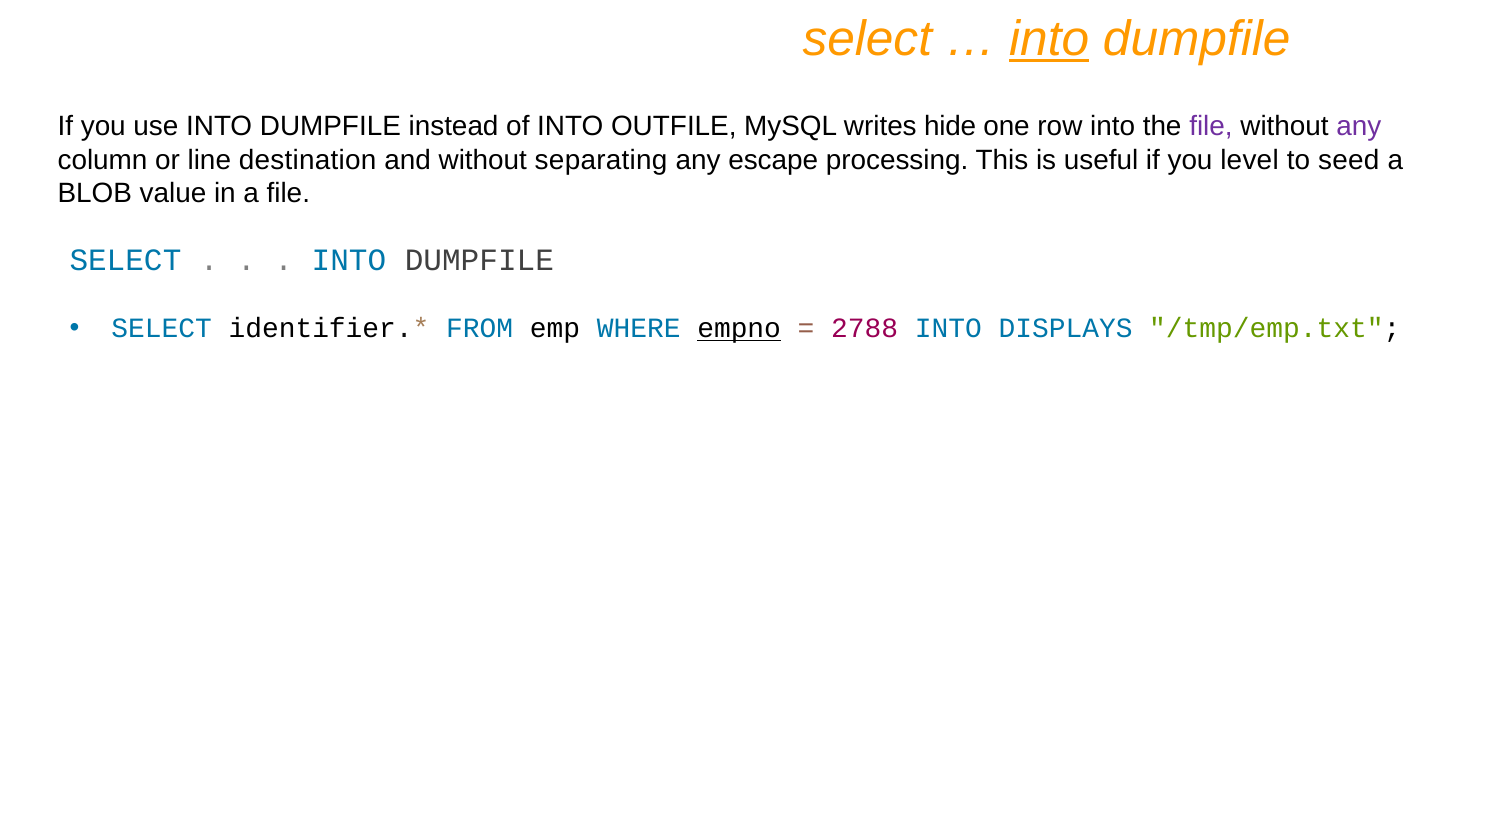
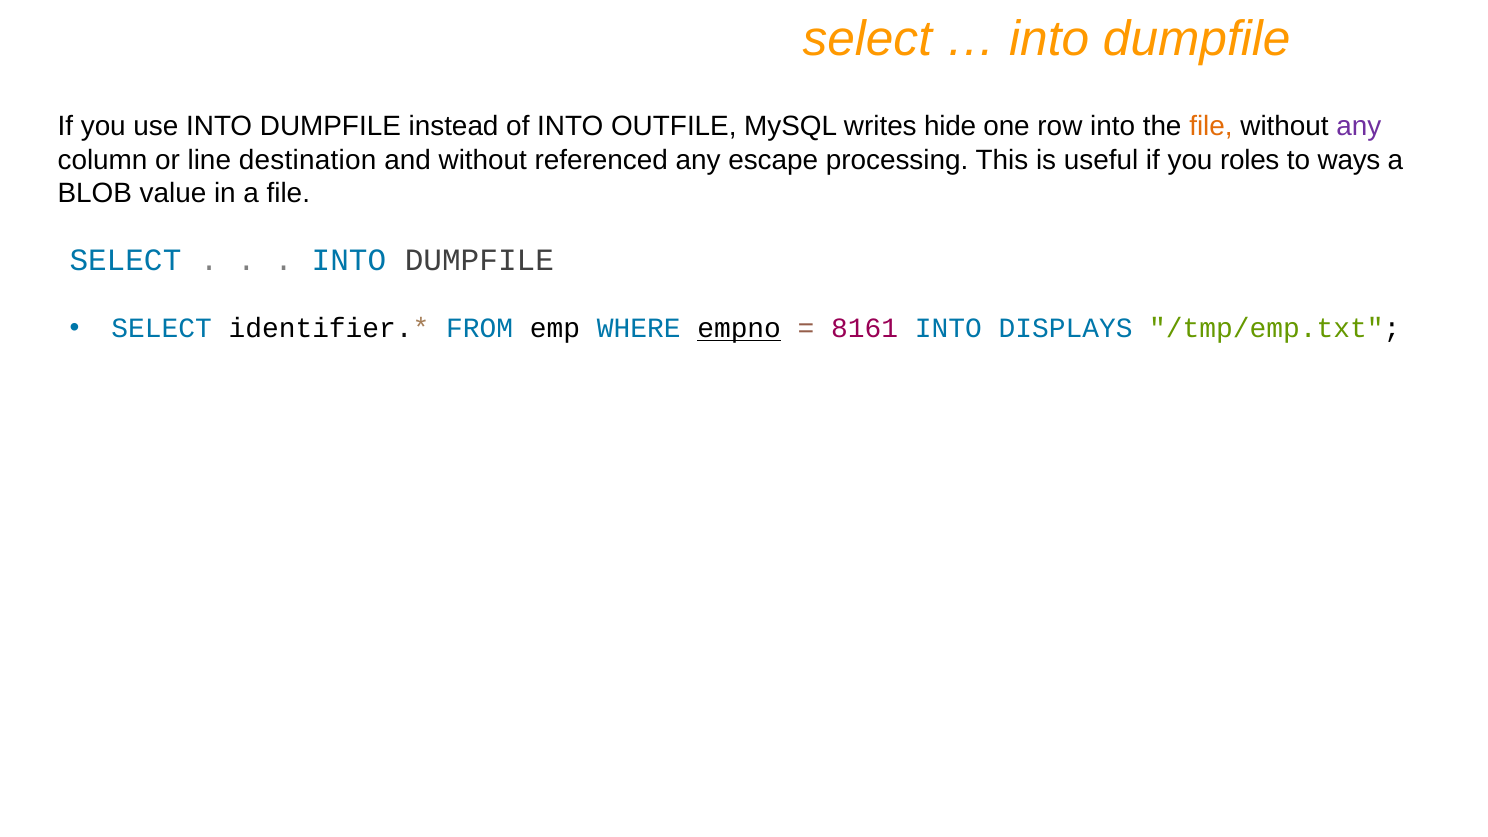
into underline: present -> none (1049, 39)
file colour: purple -> orange (1211, 126)
separating: separating -> referenced (601, 160)
level: level -> roles (1250, 160)
seed: seed -> ways (1349, 160)
2788: 2788 -> 8161 (865, 328)
